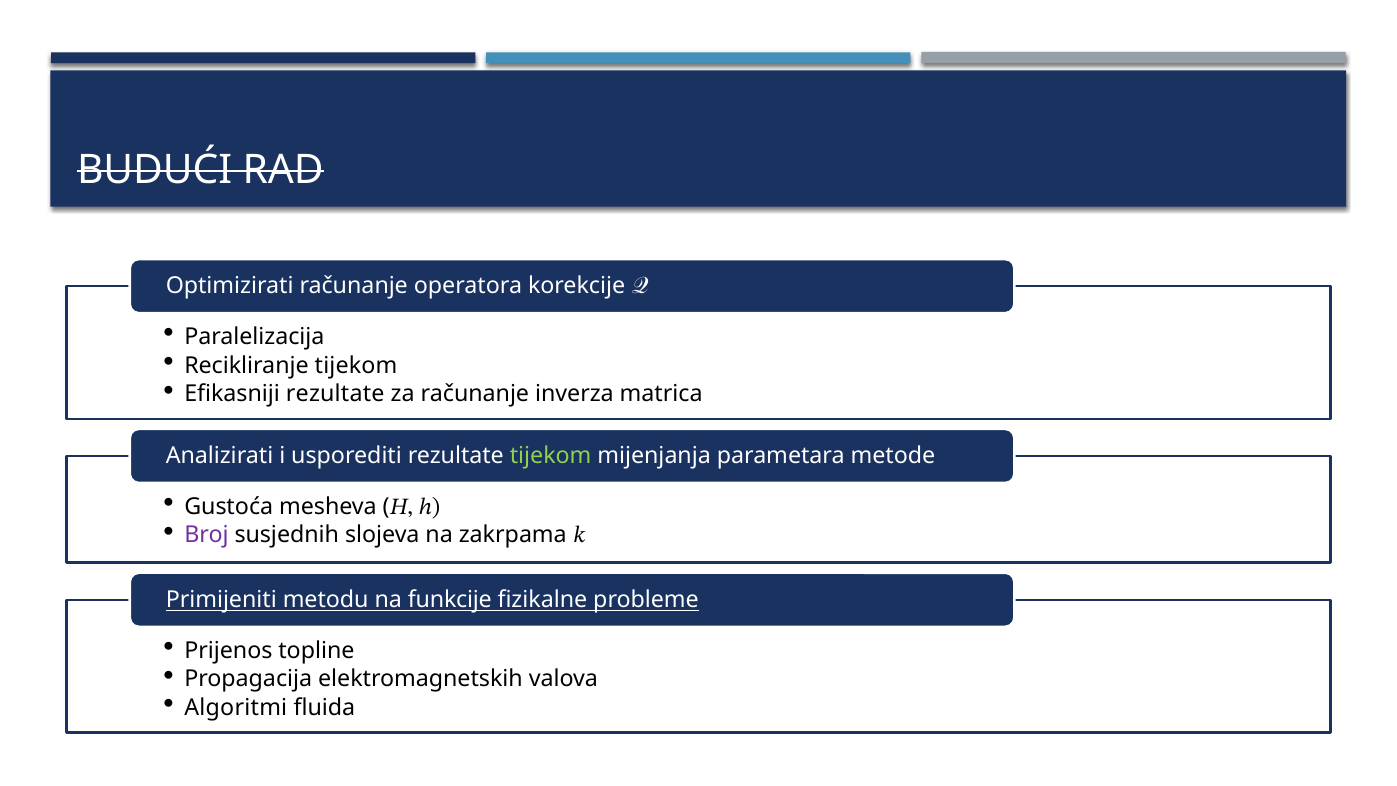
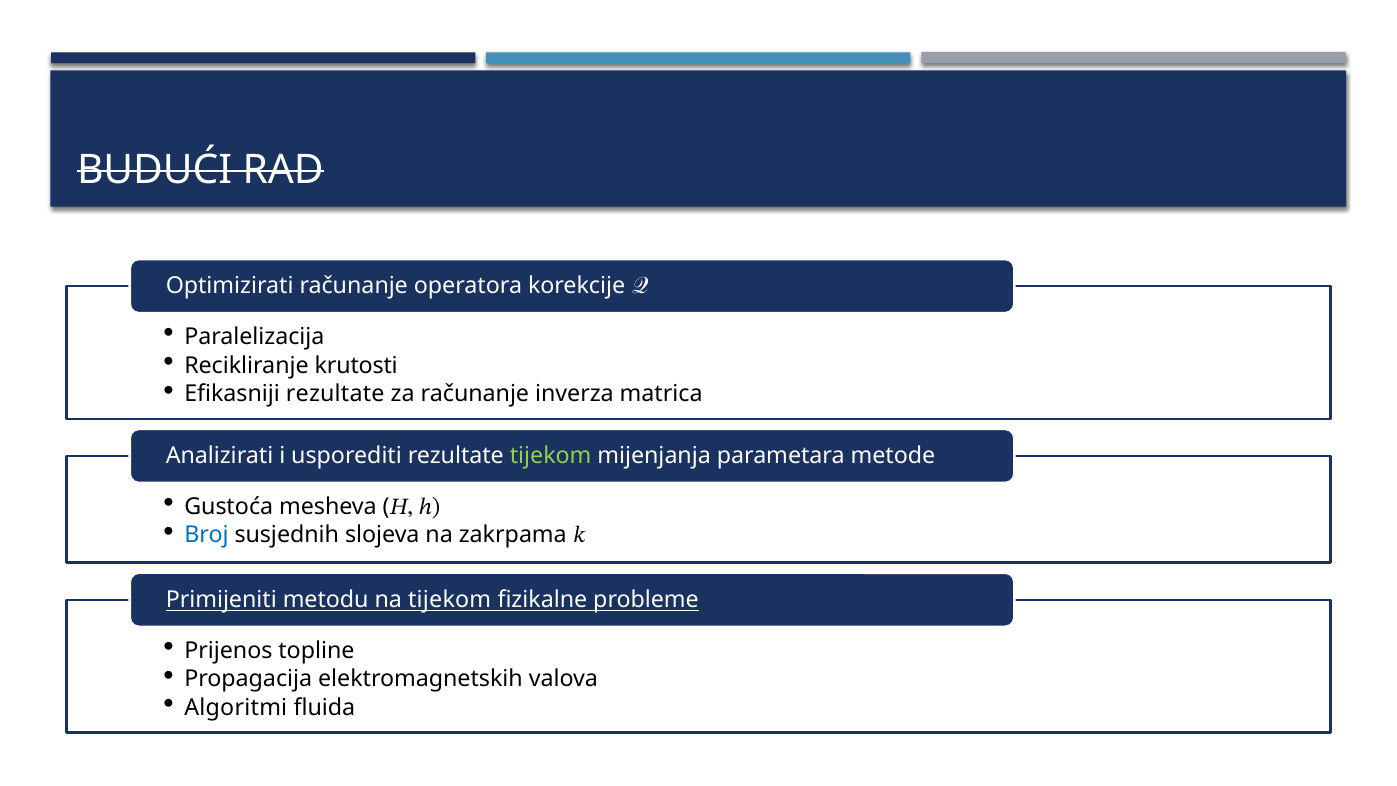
Recikliranje tijekom: tijekom -> krutosti (356, 365)
Broj colour: purple -> blue (206, 535)
na funkcije: funkcije -> tijekom (450, 599)
